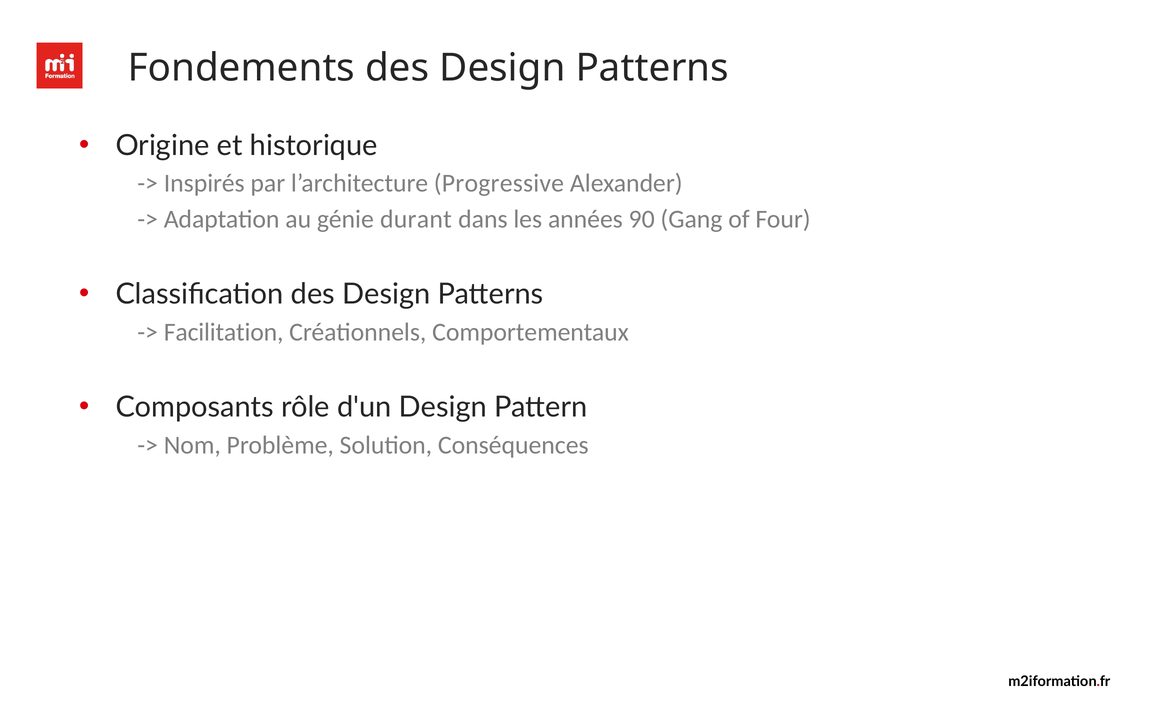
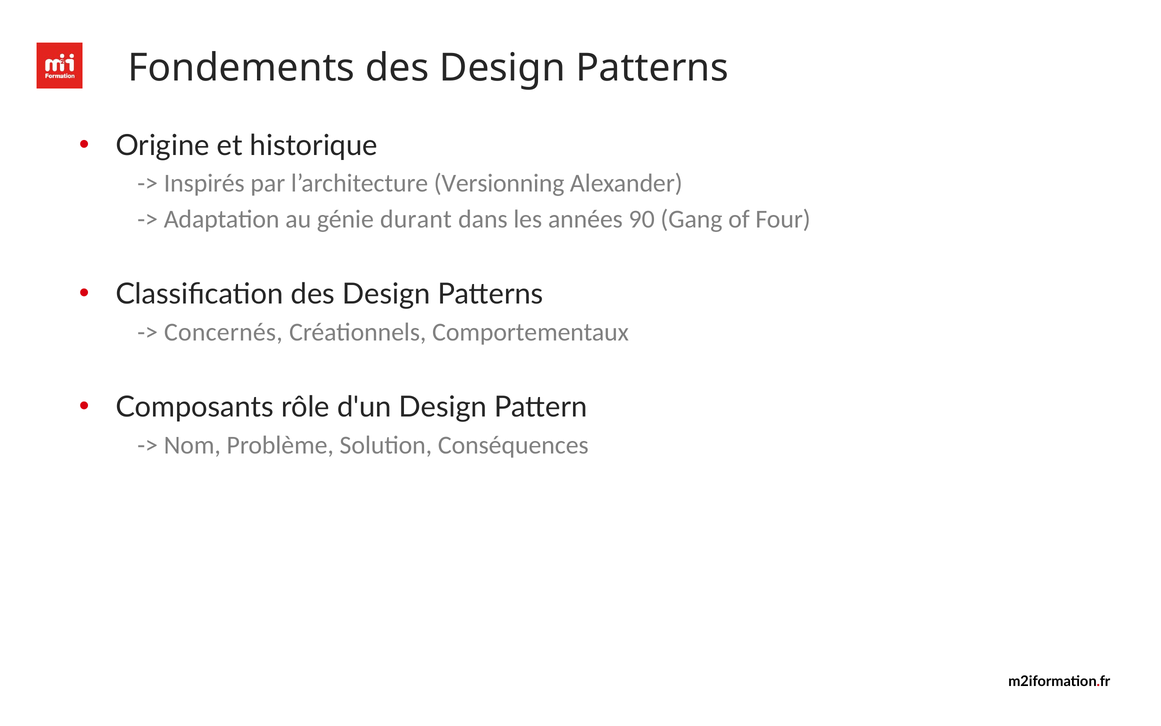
Progressive: Progressive -> Versionning (499, 183)
Facilitation: Facilitation -> Concernés (223, 332)
